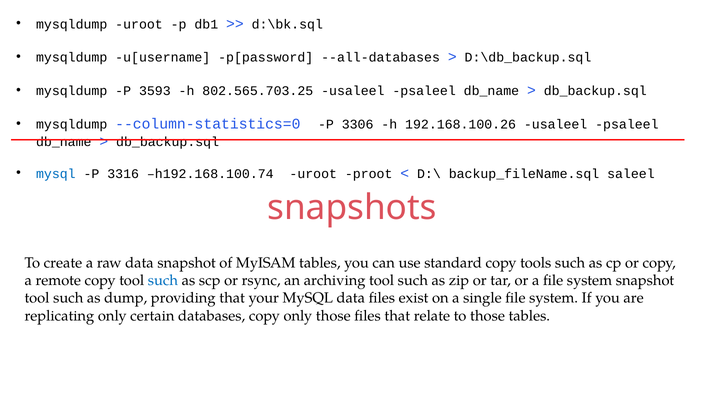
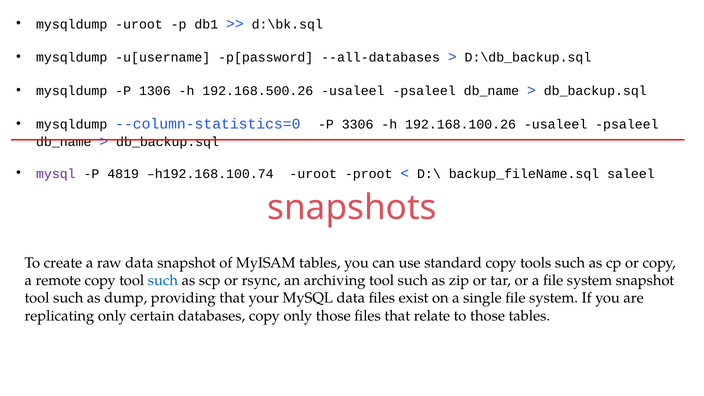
3593: 3593 -> 1306 (155, 91)
802.565.703.25: 802.565.703.25 -> 192.168.500.26 (258, 91)
mysql colour: blue -> purple (56, 174)
3316: 3316 -> 4819 (123, 174)
